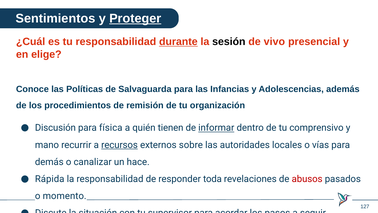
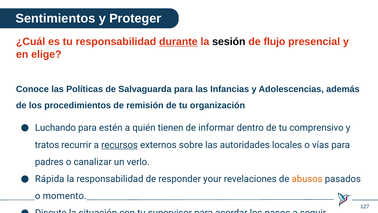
Proteger underline: present -> none (135, 18)
vivo: vivo -> flujo (274, 42)
Discusión: Discusión -> Luchando (55, 128)
física: física -> estén (111, 128)
informar underline: present -> none (216, 128)
mano: mano -> tratos (47, 145)
demás: demás -> padres (49, 162)
hace: hace -> verlo (138, 162)
toda: toda -> your (212, 179)
abusos colour: red -> orange (307, 179)
